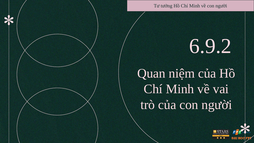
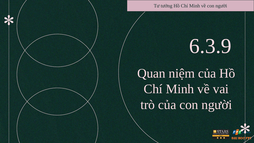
6.9.2: 6.9.2 -> 6.3.9 (210, 46)
